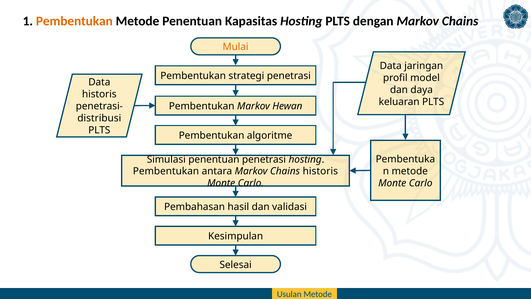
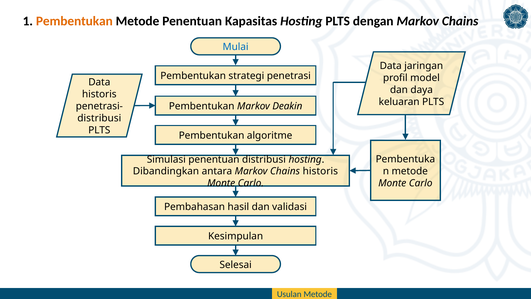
Mulai colour: orange -> blue (236, 47)
Hewan: Hewan -> Deakin (287, 106)
penentuan penetrasi: penetrasi -> distribusi (264, 159)
Pembentukan: Pembentukan -> Dibandingkan (166, 171)
